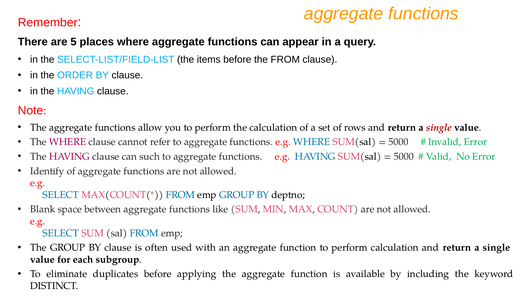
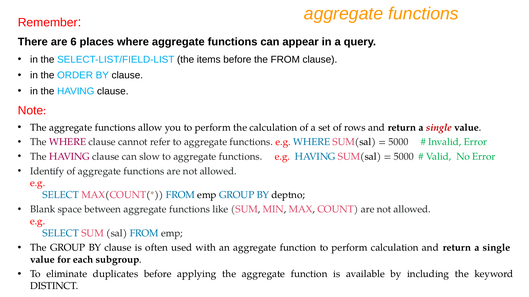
5: 5 -> 6 (74, 42)
such: such -> slow (150, 157)
